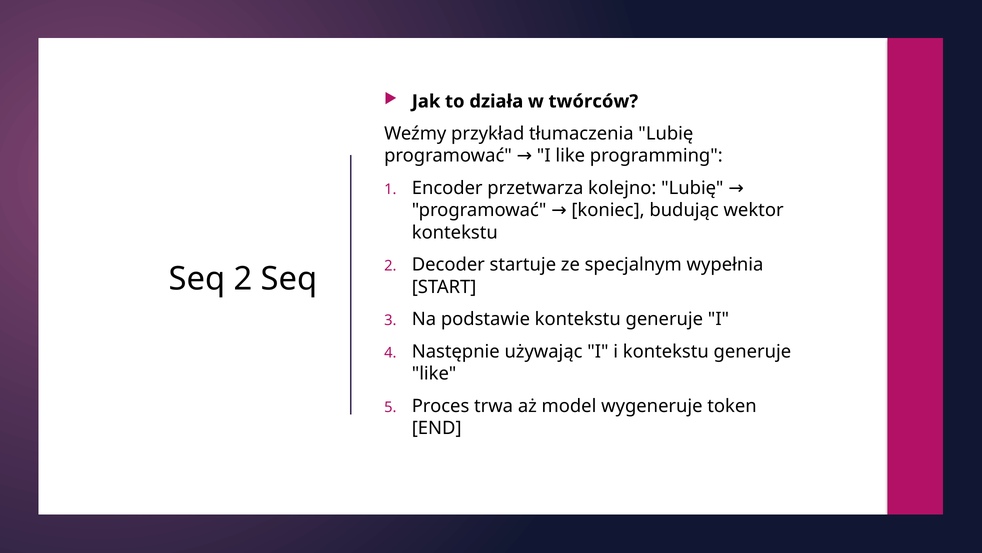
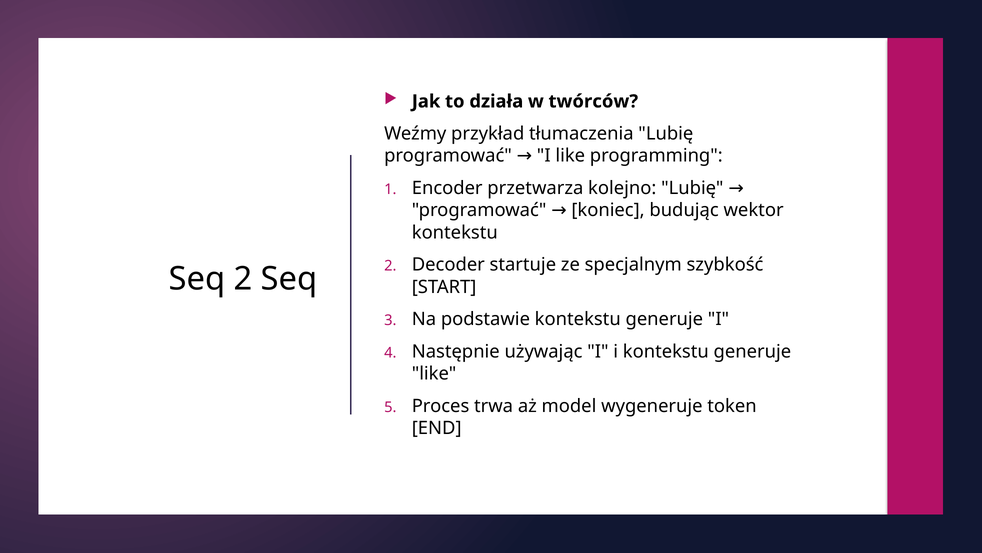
wypełnia: wypełnia -> szybkość (725, 265)
